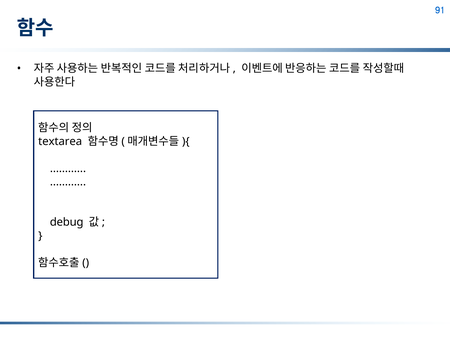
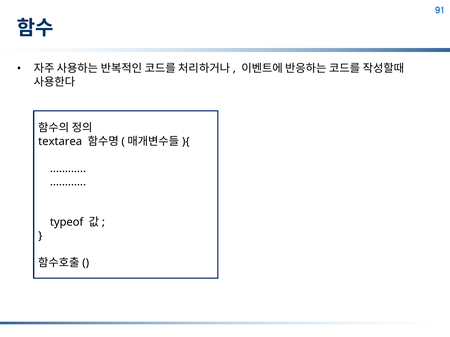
debug: debug -> typeof (67, 223)
